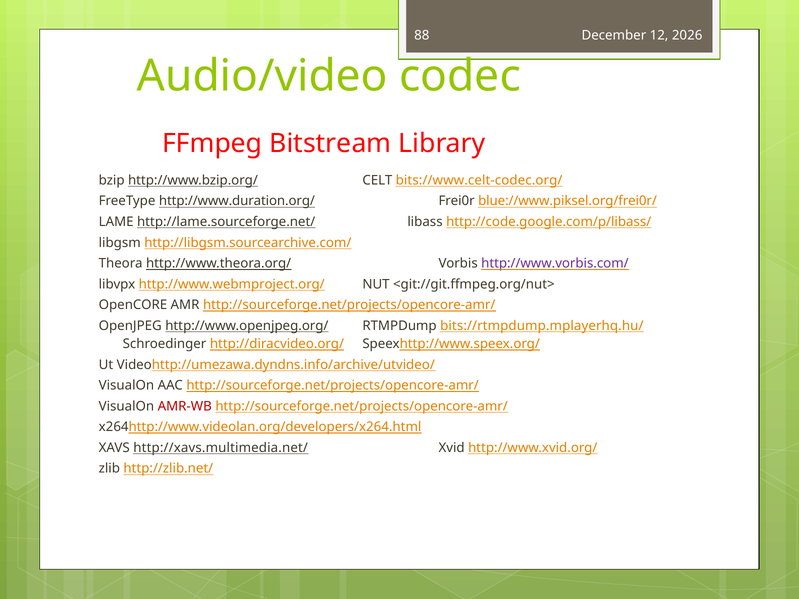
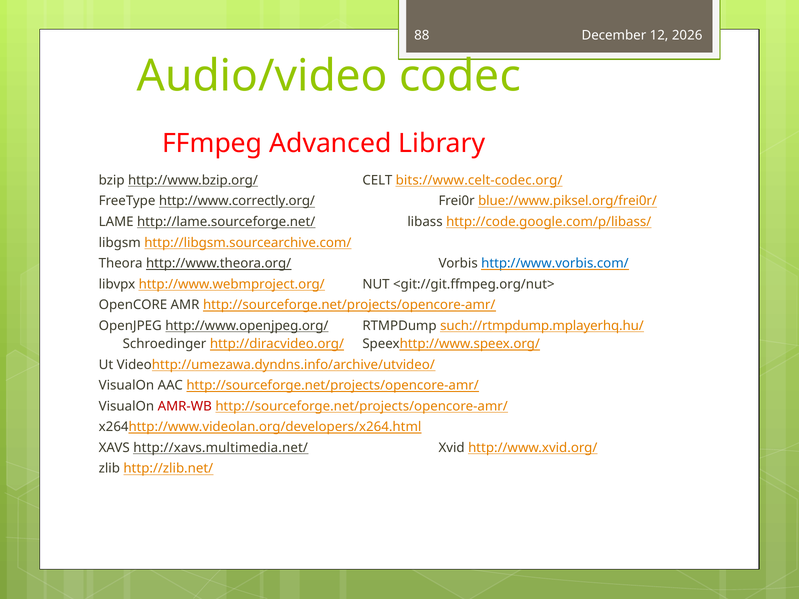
Bitstream: Bitstream -> Advanced (330, 143)
http://www.duration.org/: http://www.duration.org/ -> http://www.correctly.org/ (237, 201)
http://www.vorbis.com/ colour: purple -> blue (555, 264)
bits://rtmpdump.mplayerhq.hu/: bits://rtmpdump.mplayerhq.hu/ -> such://rtmpdump.mplayerhq.hu/ (542, 326)
